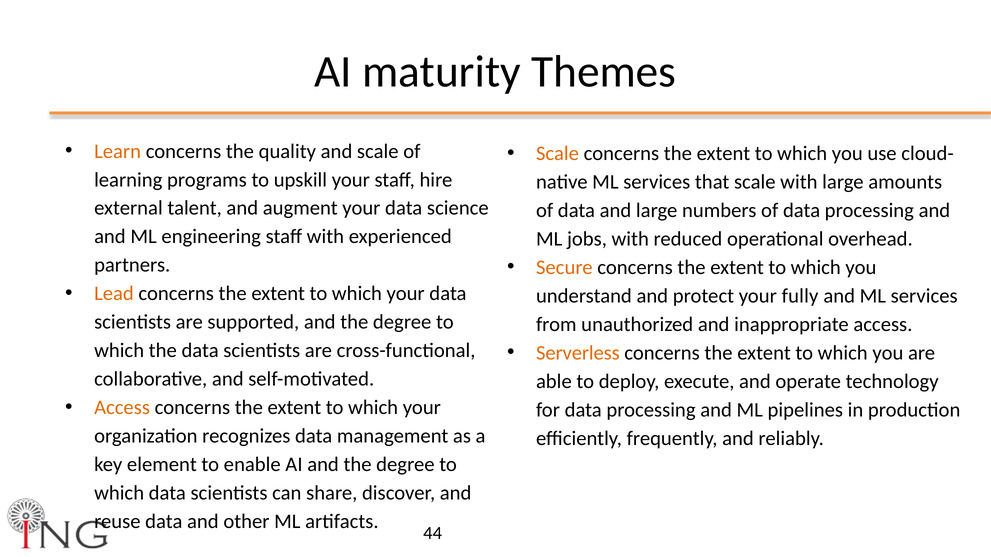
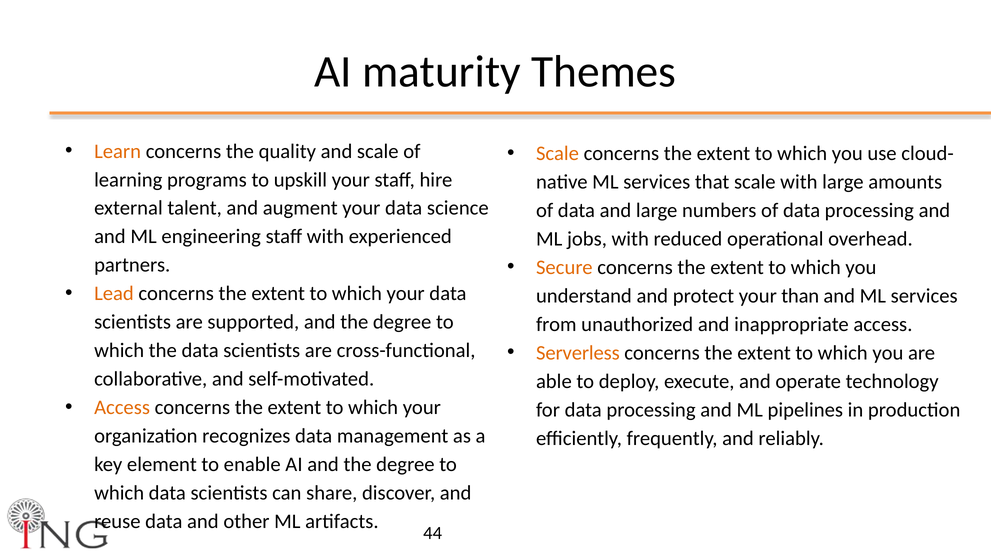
fully: fully -> than (800, 296)
